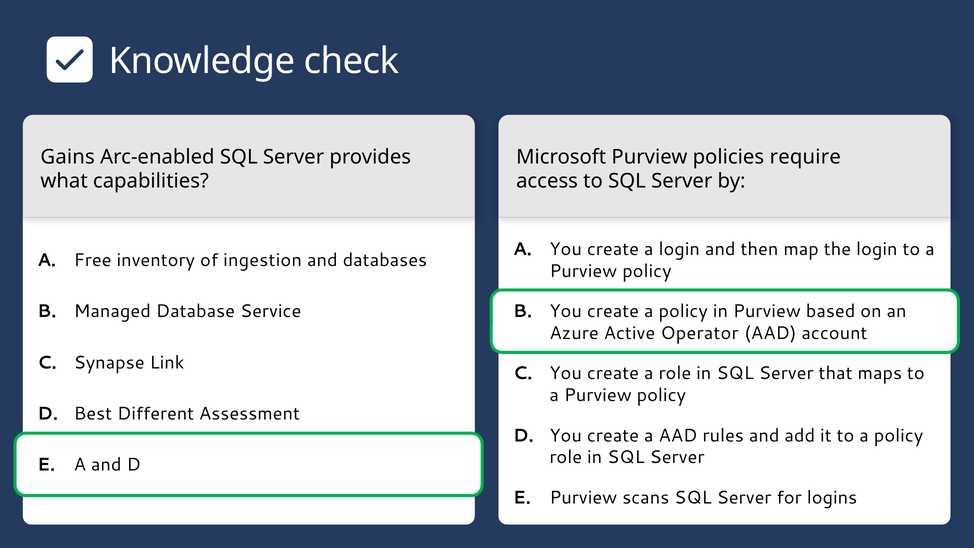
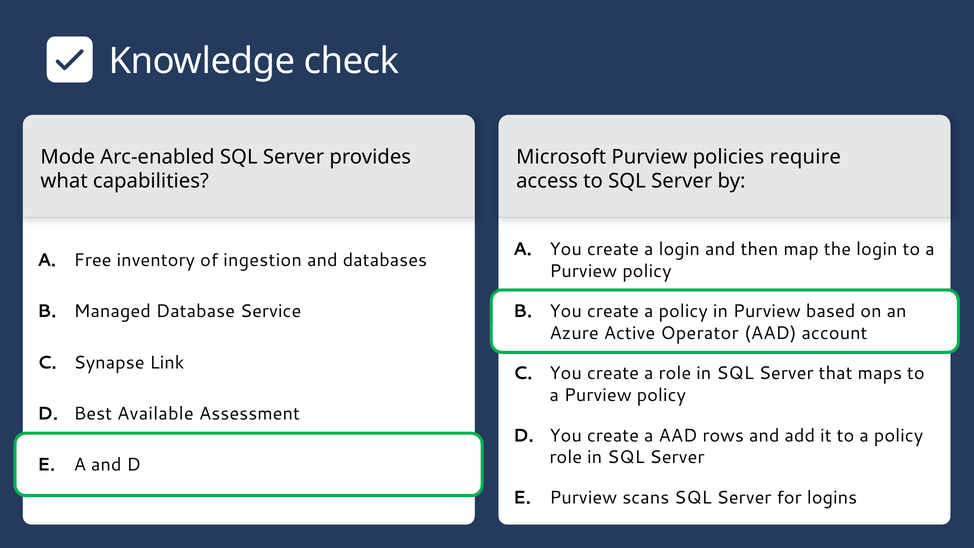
Gains: Gains -> Mode (68, 157)
Different: Different -> Available (155, 414)
rules: rules -> rows (723, 435)
